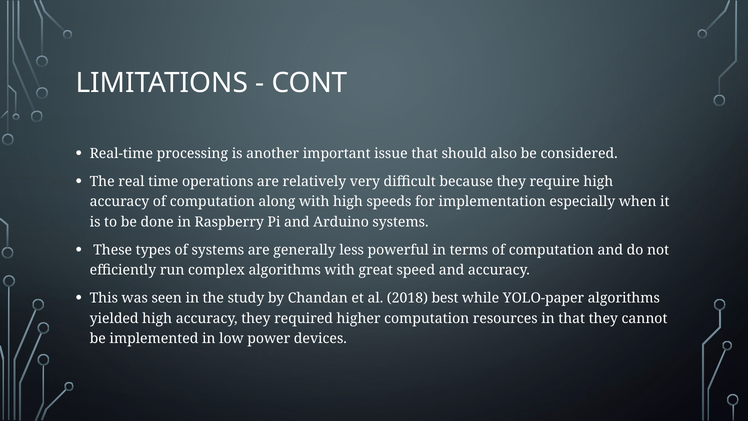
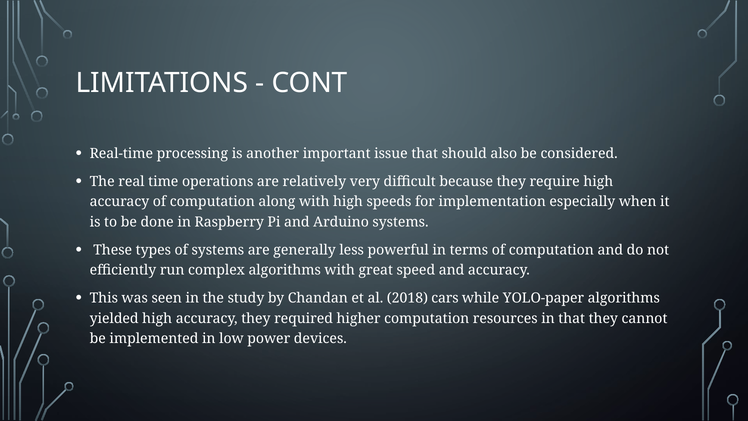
best: best -> cars (445, 298)
